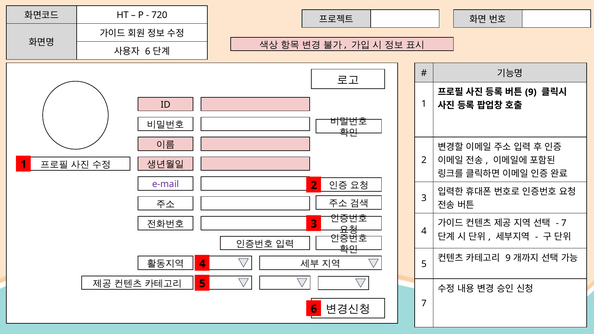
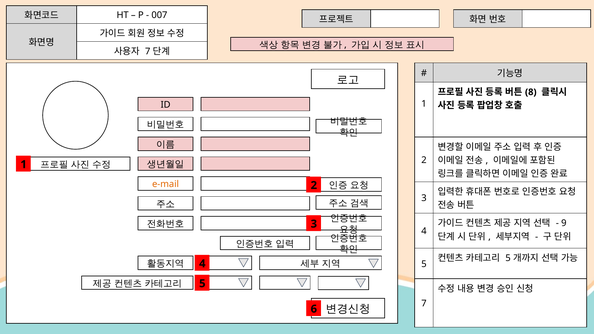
720: 720 -> 007 (159, 15)
6: 6 -> 7 (148, 51)
9: 9 -> 8 (531, 92)
e-mail colour: purple -> orange (166, 184)
7: 7 -> 9 (564, 223)
9: 9 -> 5 (508, 258)
